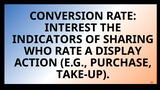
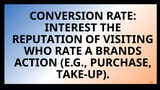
INDICATORS: INDICATORS -> REPUTATION (47, 39)
SHARING: SHARING -> VISITING (128, 39)
DISPLAY: DISPLAY -> BRANDS (119, 51)
